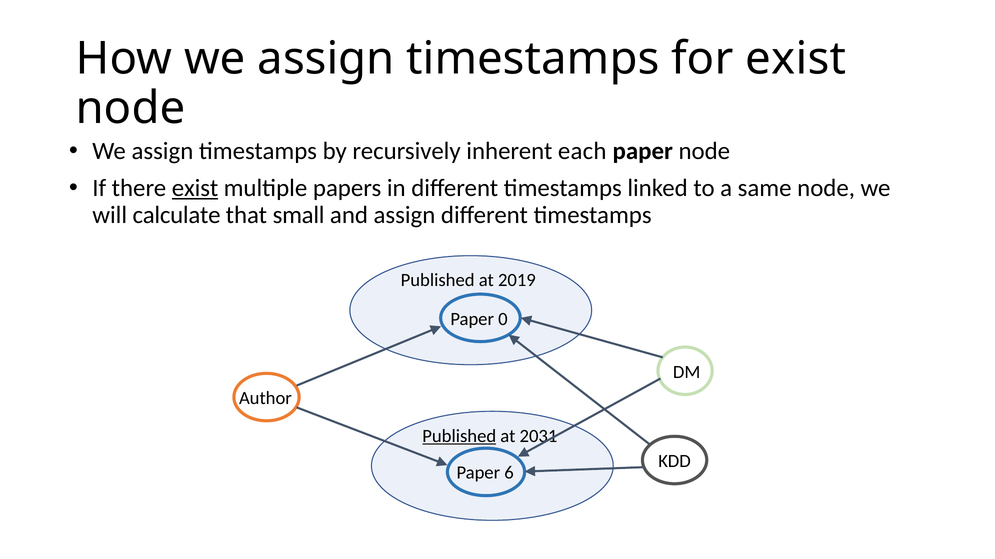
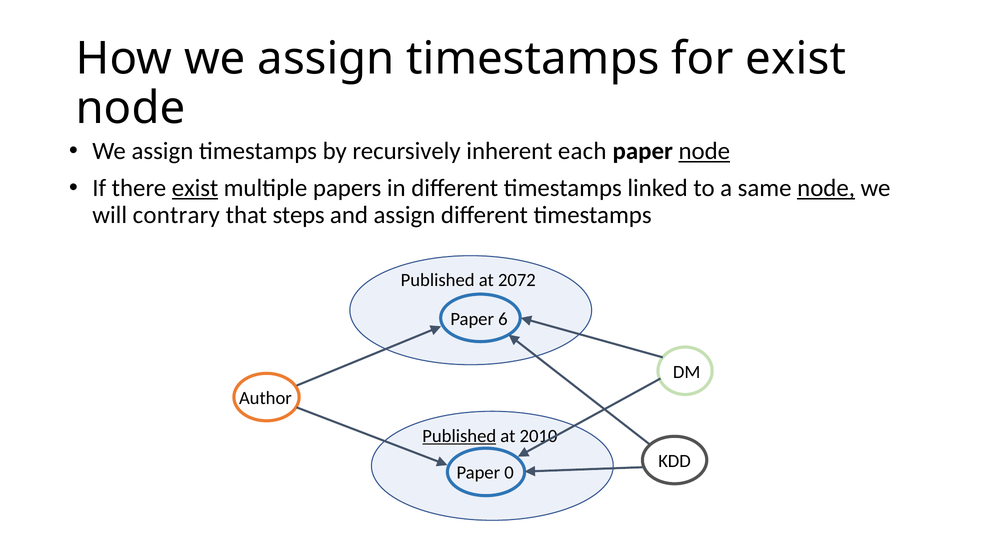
node underline: none -> present (704, 151)
node underline: none -> present (826, 188)
calculate: calculate -> contrary (176, 215)
small: small -> steps (299, 215)
2019: 2019 -> 2072 (517, 281)
0: 0 -> 6 (503, 319)
2031: 2031 -> 2010 (538, 436)
6: 6 -> 0 (509, 473)
